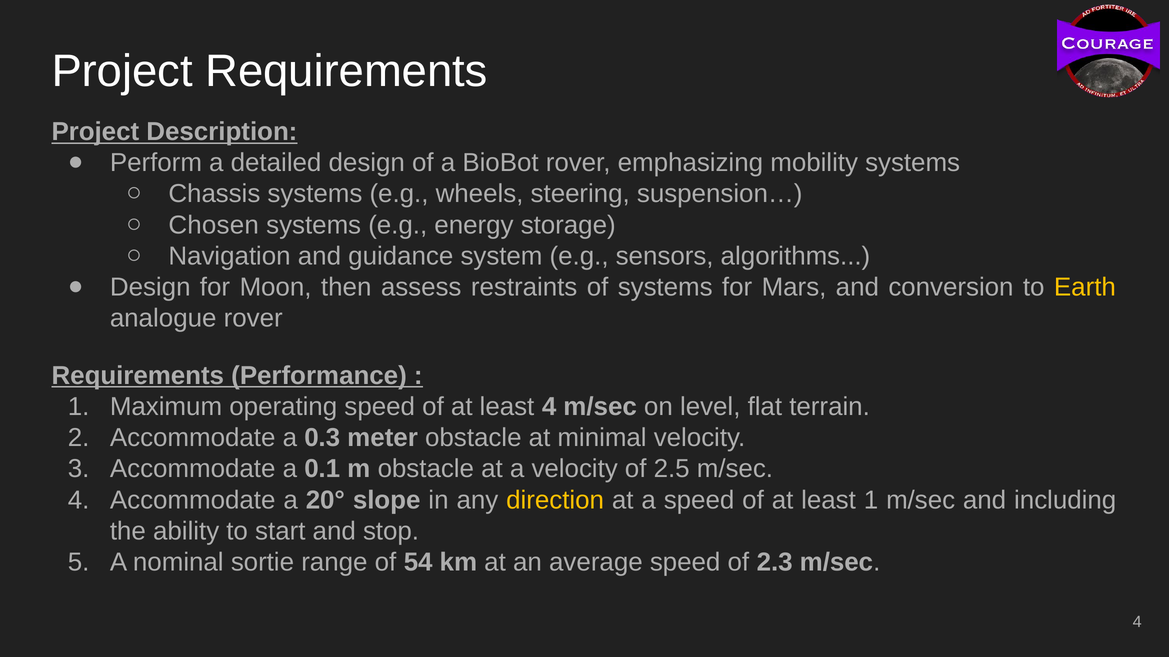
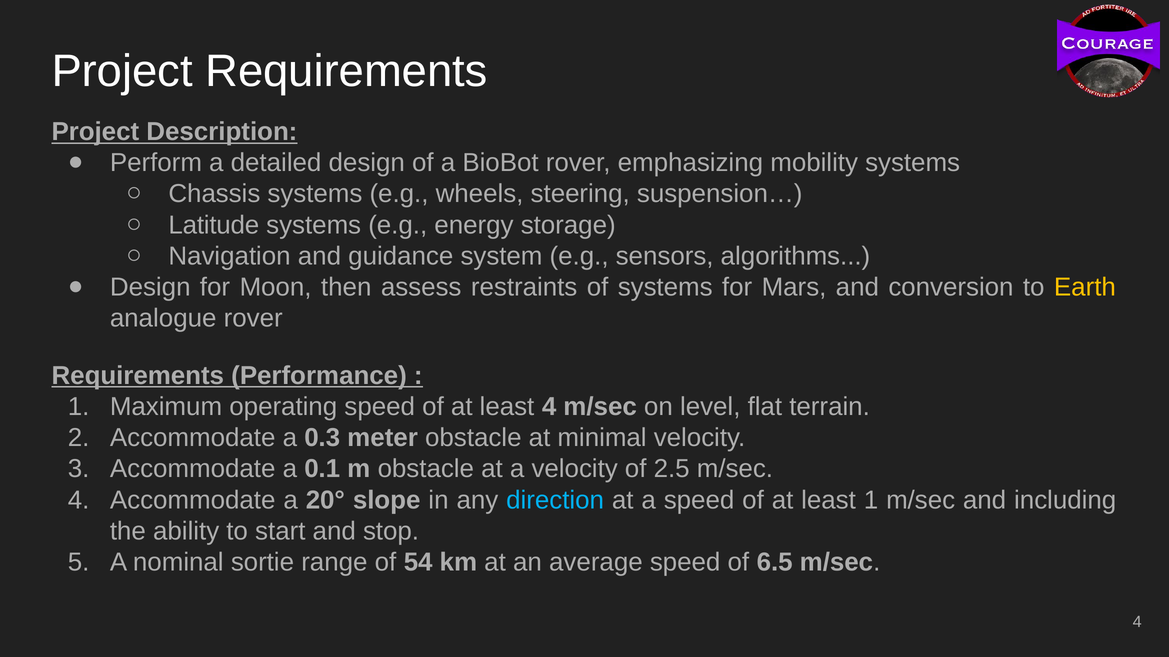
Chosen: Chosen -> Latitude (214, 225)
direction colour: yellow -> light blue (555, 500)
2.3: 2.3 -> 6.5 (775, 563)
